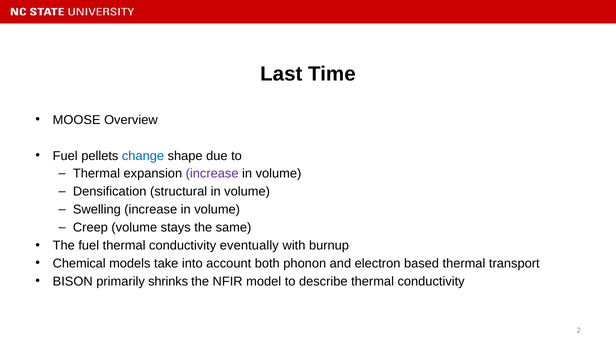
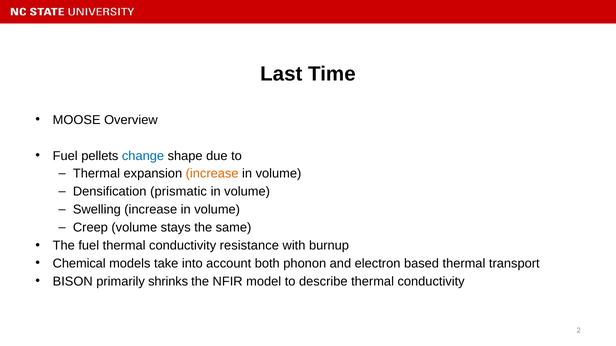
increase colour: purple -> orange (212, 174)
structural: structural -> prismatic (179, 192)
eventually: eventually -> resistance (249, 246)
